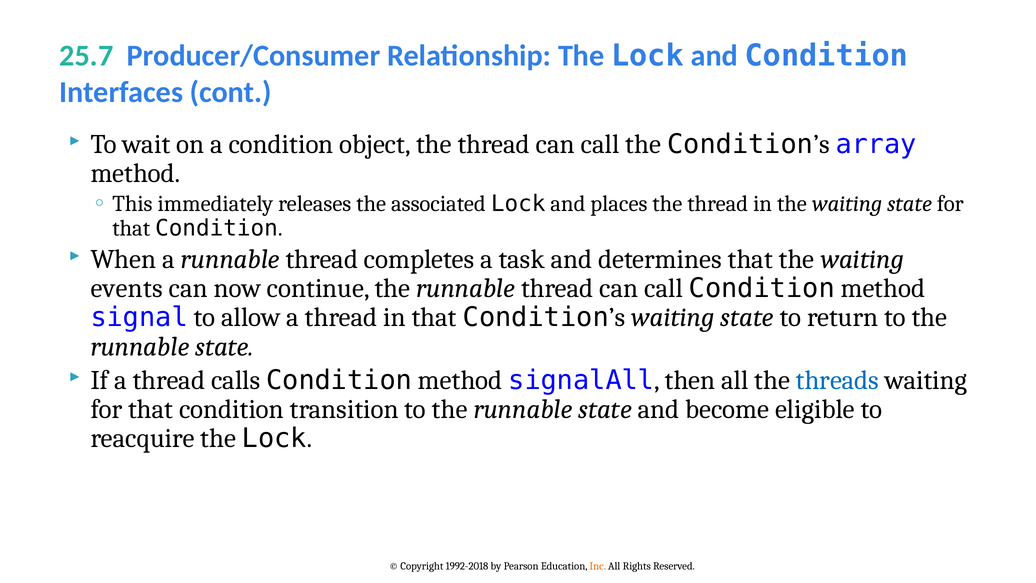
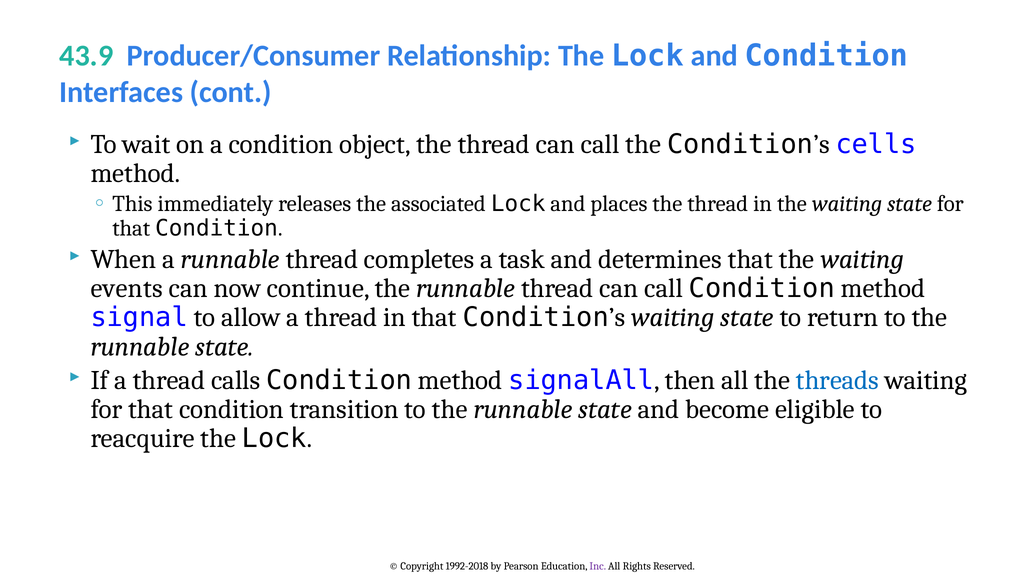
25.7: 25.7 -> 43.9 (86, 56)
array: array -> cells (876, 144)
Inc colour: orange -> purple (598, 566)
